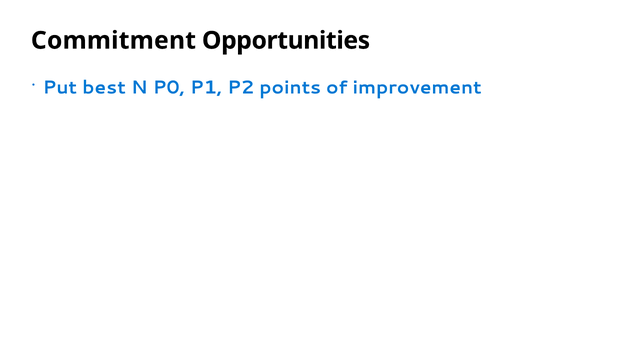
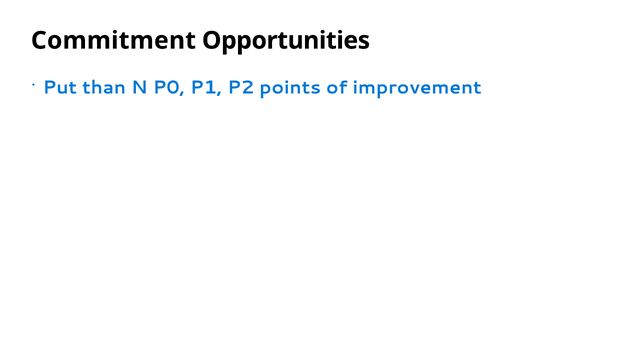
best: best -> than (104, 88)
